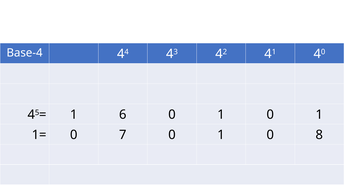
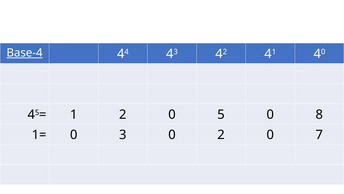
Base-4 underline: none -> present (25, 53)
1 6: 6 -> 2 (123, 114)
1: 1 -> 5 (221, 114)
1: 1 -> 8 (319, 114)
7: 7 -> 3 (123, 135)
1: 1 -> 2 (221, 135)
8: 8 -> 7 (319, 135)
